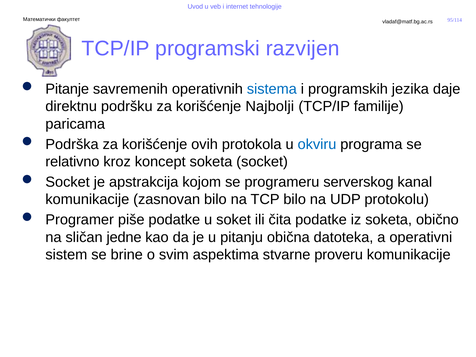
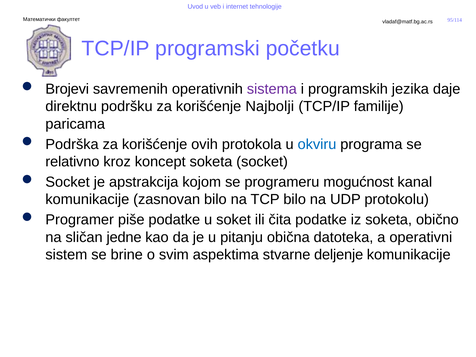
razvijen: razvijen -> početku (303, 49)
Pitanje: Pitanje -> Brojevi (67, 89)
sistema colour: blue -> purple (272, 89)
serverskog: serverskog -> mogućnost (358, 182)
proveru: proveru -> deljenje (339, 255)
